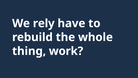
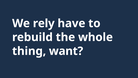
work: work -> want (66, 51)
